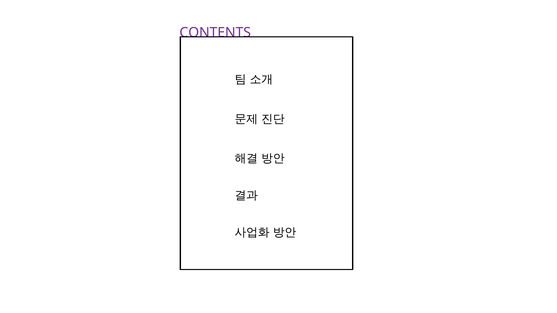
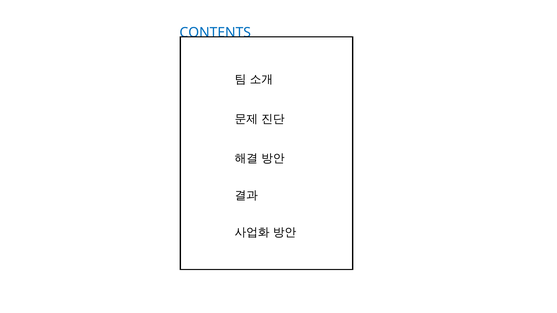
CONTENTS colour: purple -> blue (215, 33)
